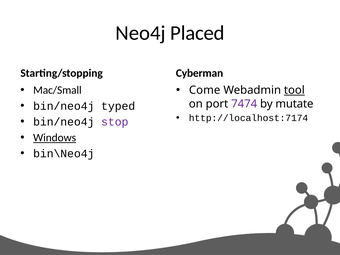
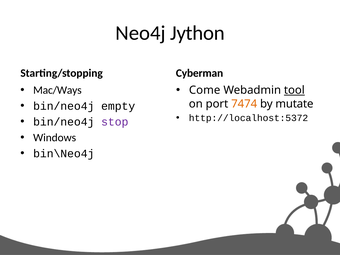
Placed: Placed -> Jython (197, 33)
Mac/Small: Mac/Small -> Mac/Ways (57, 90)
typed: typed -> empty (118, 106)
7474 colour: purple -> orange (244, 104)
http://localhost:7174: http://localhost:7174 -> http://localhost:5372 (249, 118)
Windows underline: present -> none (55, 138)
